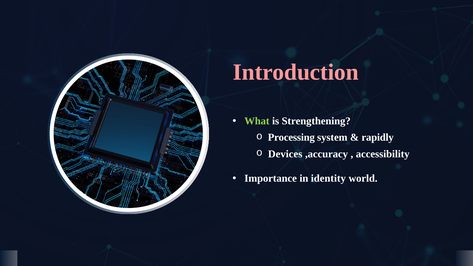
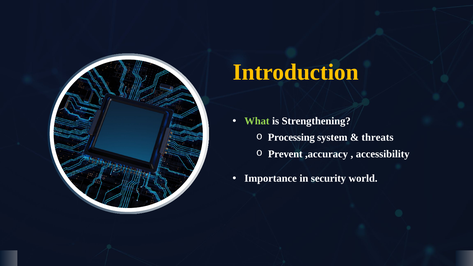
Introduction colour: pink -> yellow (296, 72)
rapidly: rapidly -> threats (378, 138)
Devices: Devices -> Prevent (285, 154)
identity: identity -> security (328, 179)
